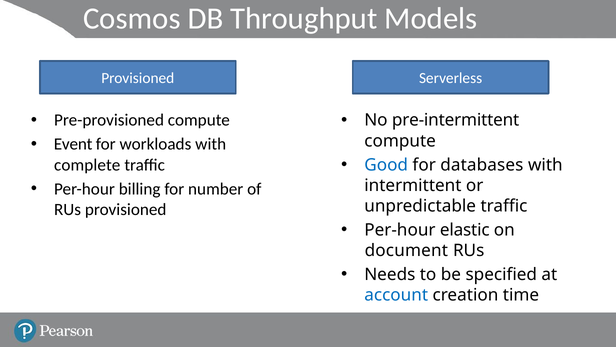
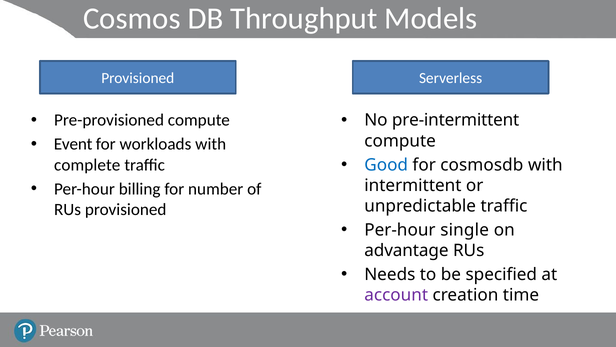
databases: databases -> cosmosdb (482, 165)
elastic: elastic -> single (465, 230)
document: document -> advantage (406, 250)
account colour: blue -> purple (396, 295)
